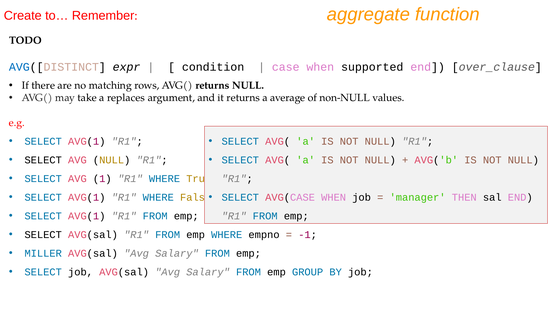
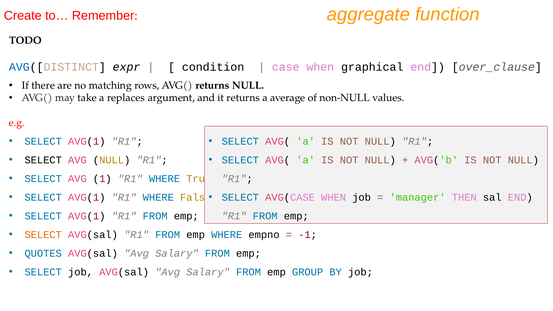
supported: supported -> graphical (372, 67)
SELECT colour: black -> orange (43, 235)
MILLER: MILLER -> QUOTES (43, 253)
